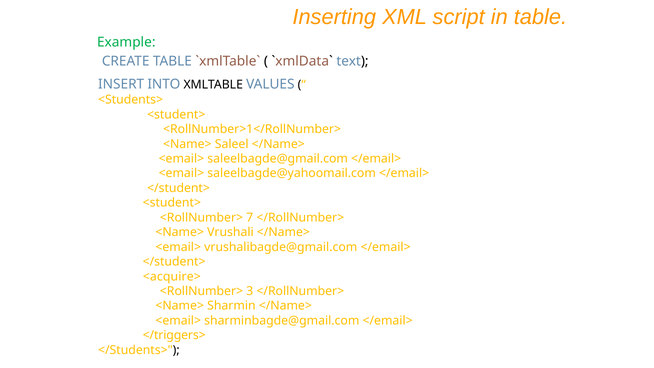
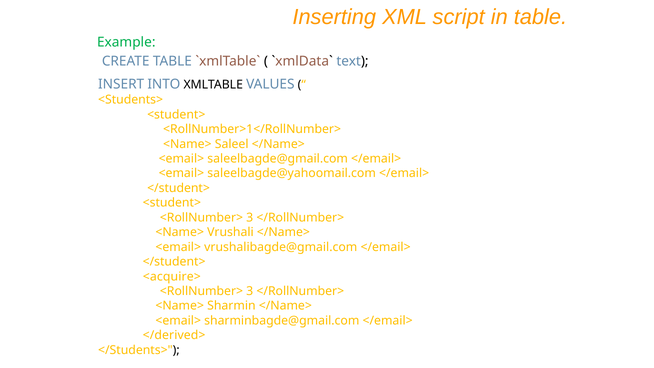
7: 7 -> 3 (250, 218)
</triggers>: </triggers> -> </derived> (174, 335)
